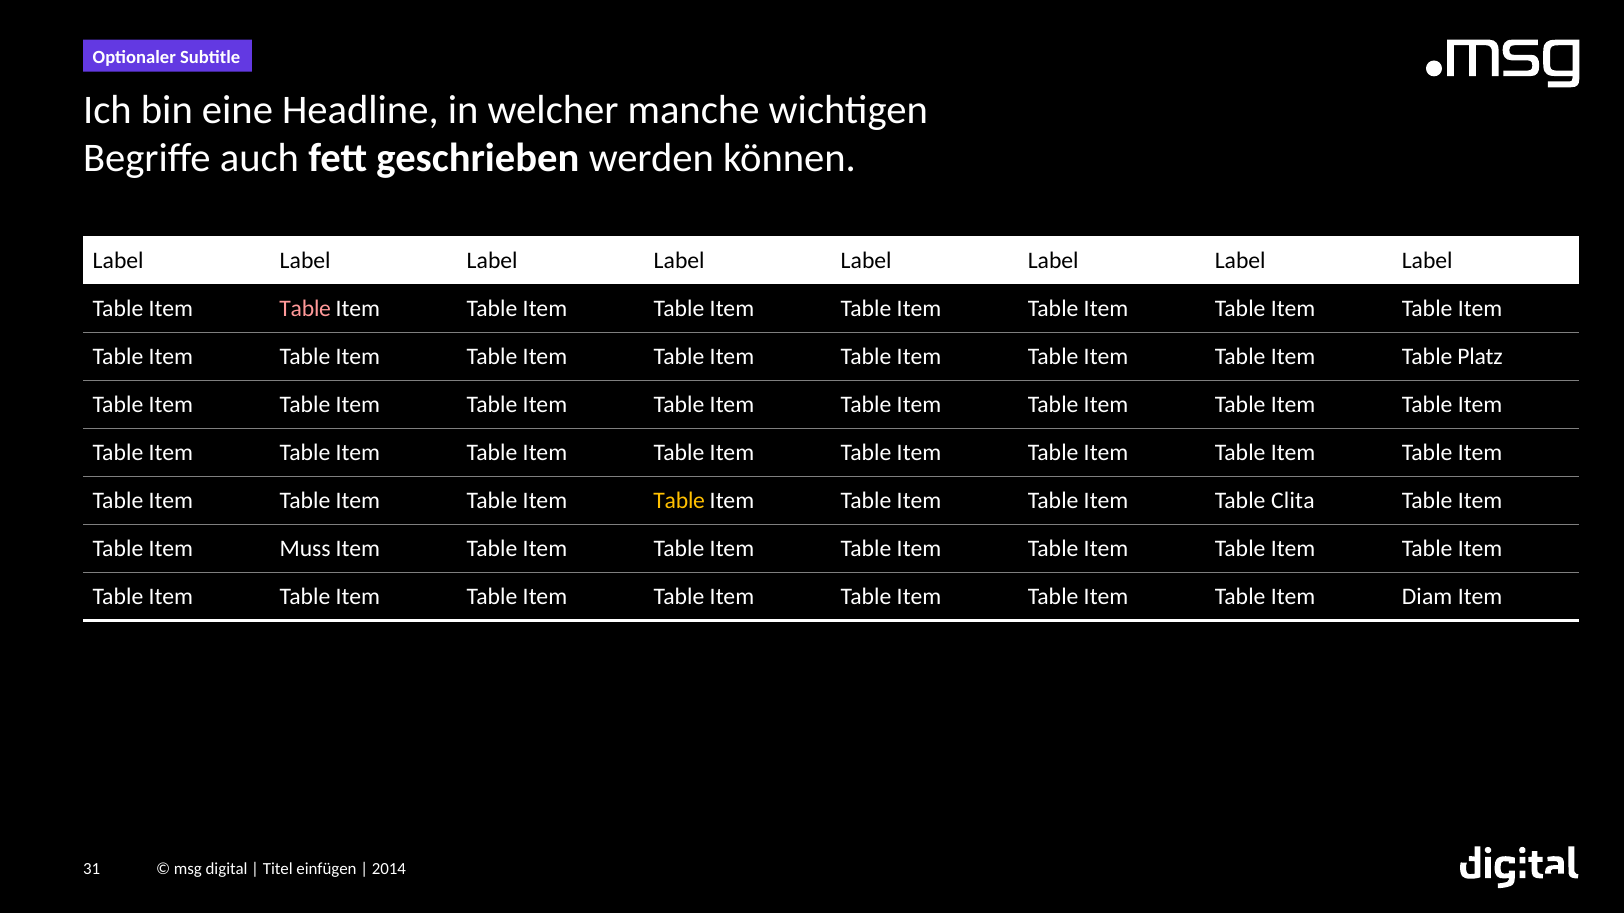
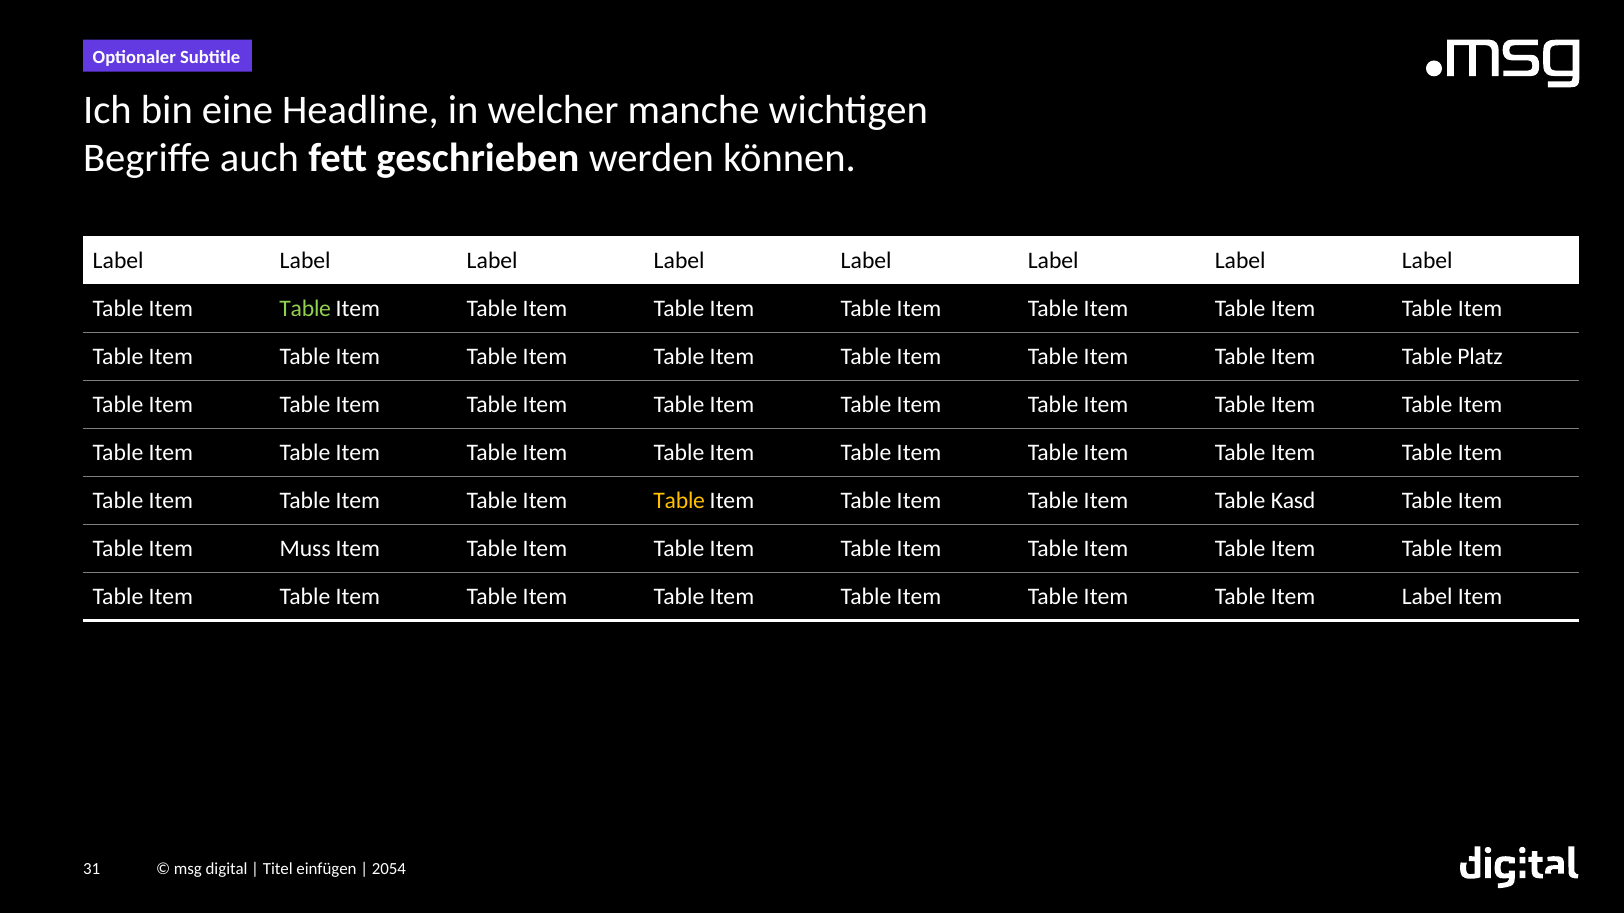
Table colour: pink -> light green (305, 309)
Clita: Clita -> Kasd (1293, 501)
Item Diam: Diam -> Label (1427, 597)
2014: 2014 -> 2054 (389, 870)
